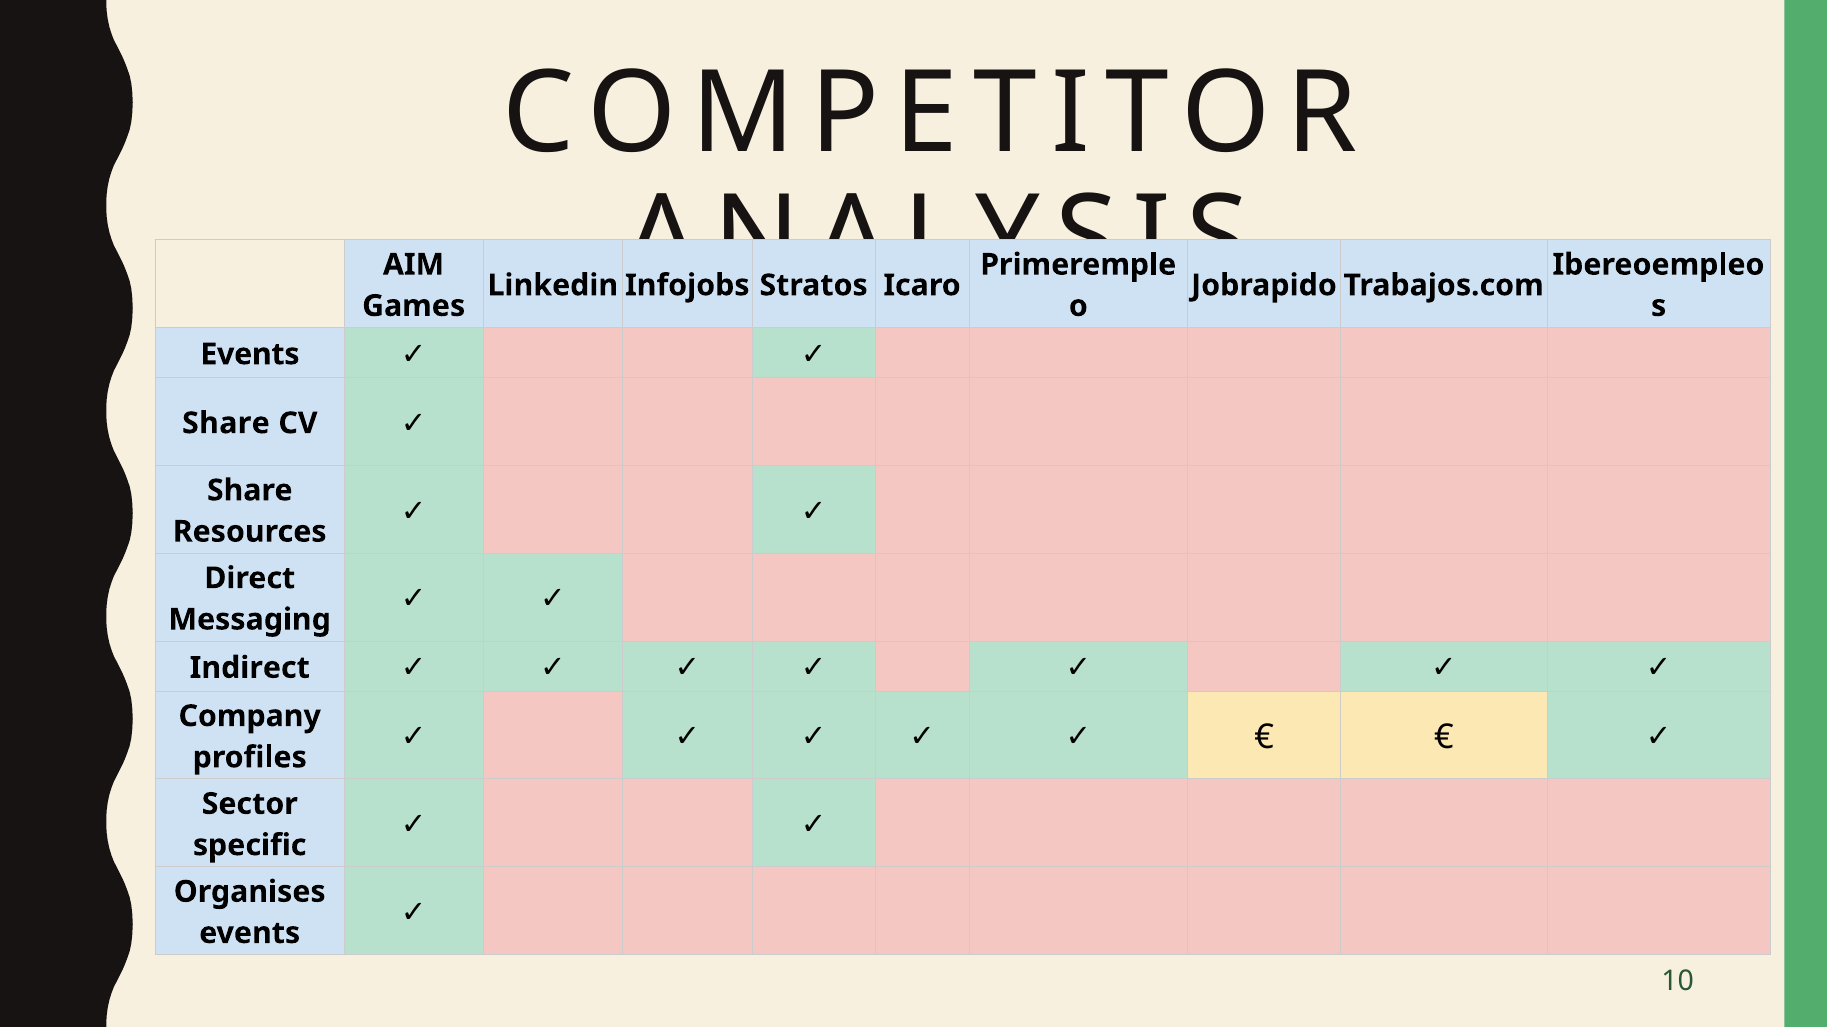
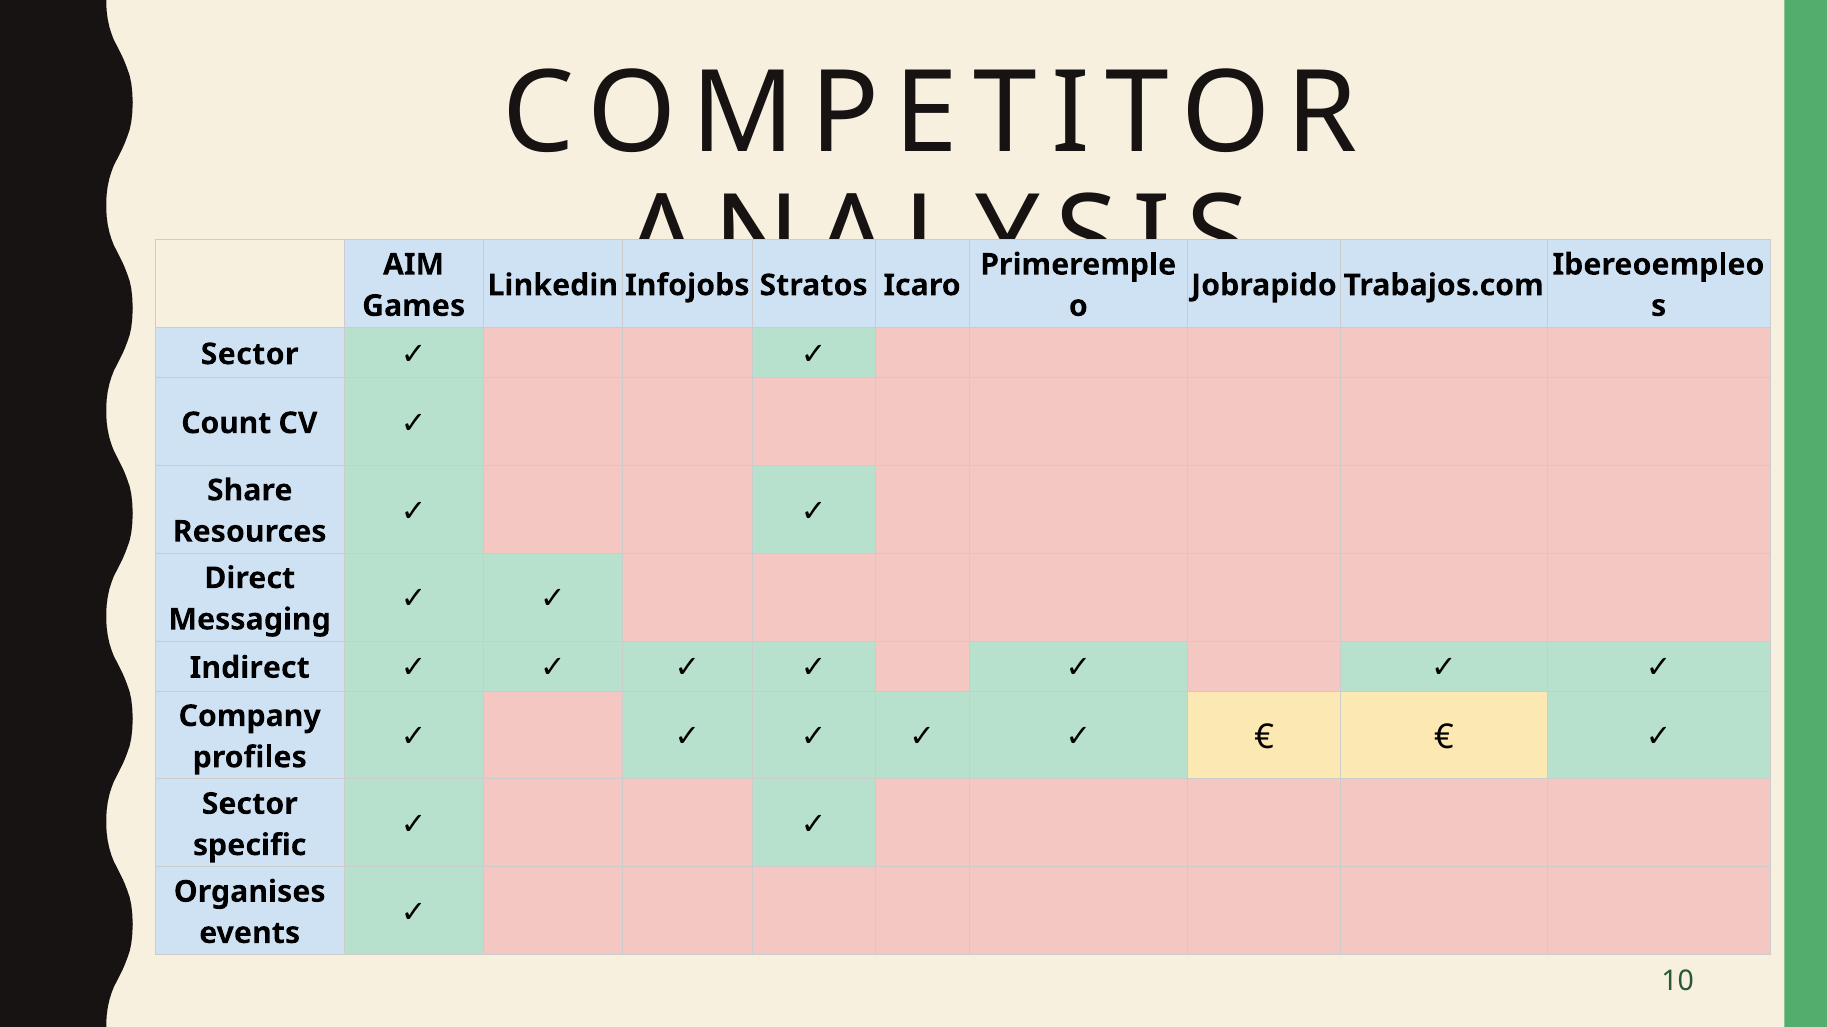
Events: Events -> Sector (250, 354)
Share: Share -> Count (226, 423)
